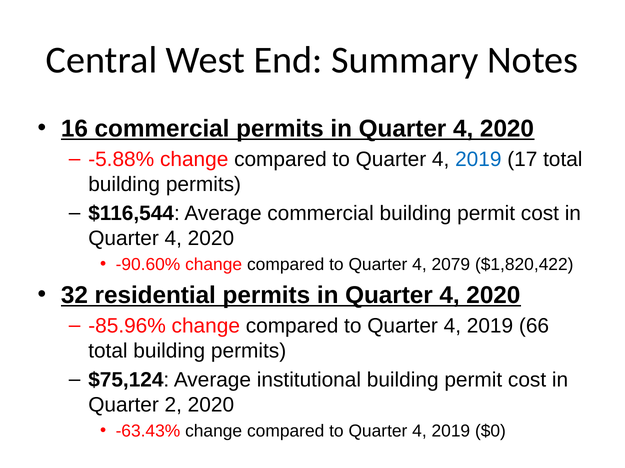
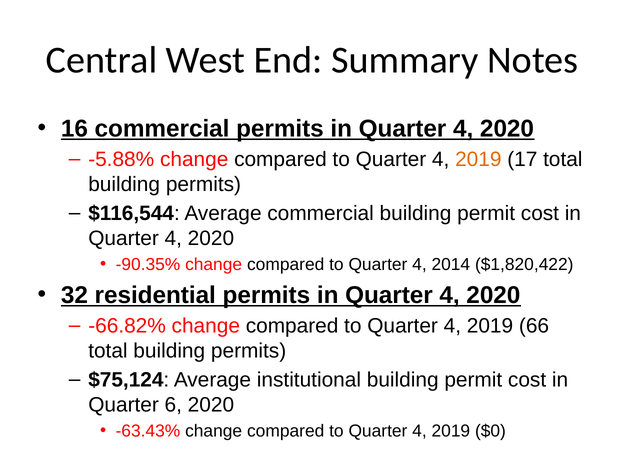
2019 colour: blue -> orange (478, 160)
-90.60%: -90.60% -> -90.35% (148, 265)
2079: 2079 -> 2014 (451, 265)
-85.96%: -85.96% -> -66.82% (127, 326)
2: 2 -> 6 (173, 406)
